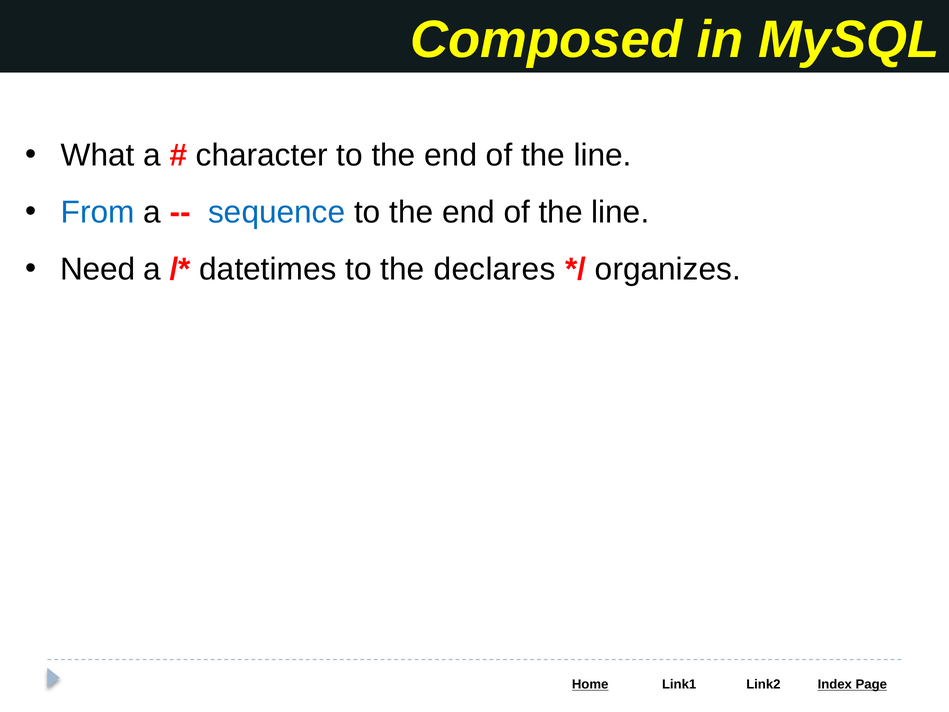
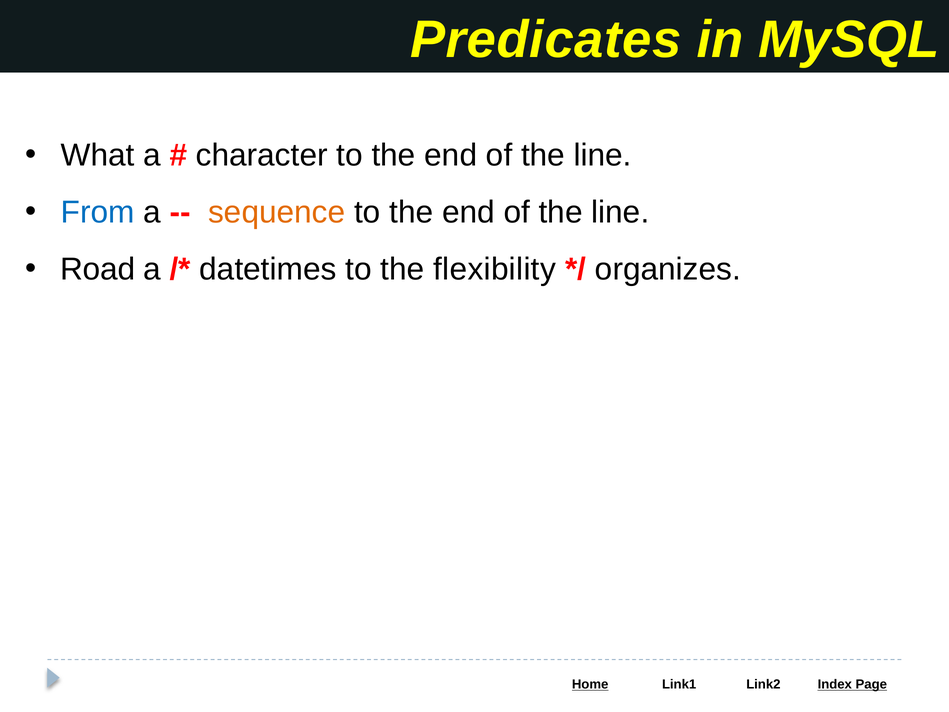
Composed: Composed -> Predicates (546, 40)
sequence colour: blue -> orange (277, 212)
Need: Need -> Road (98, 269)
declares: declares -> flexibility (495, 269)
